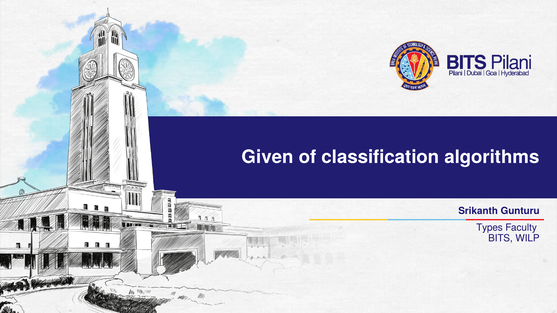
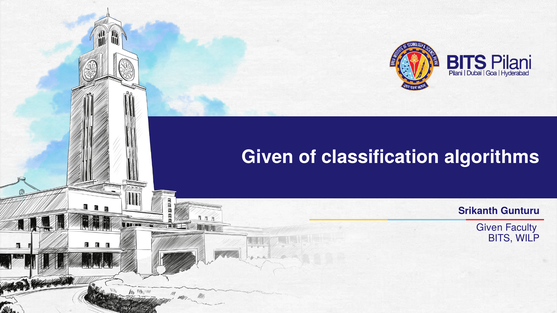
Types: Types -> Given (489, 228)
